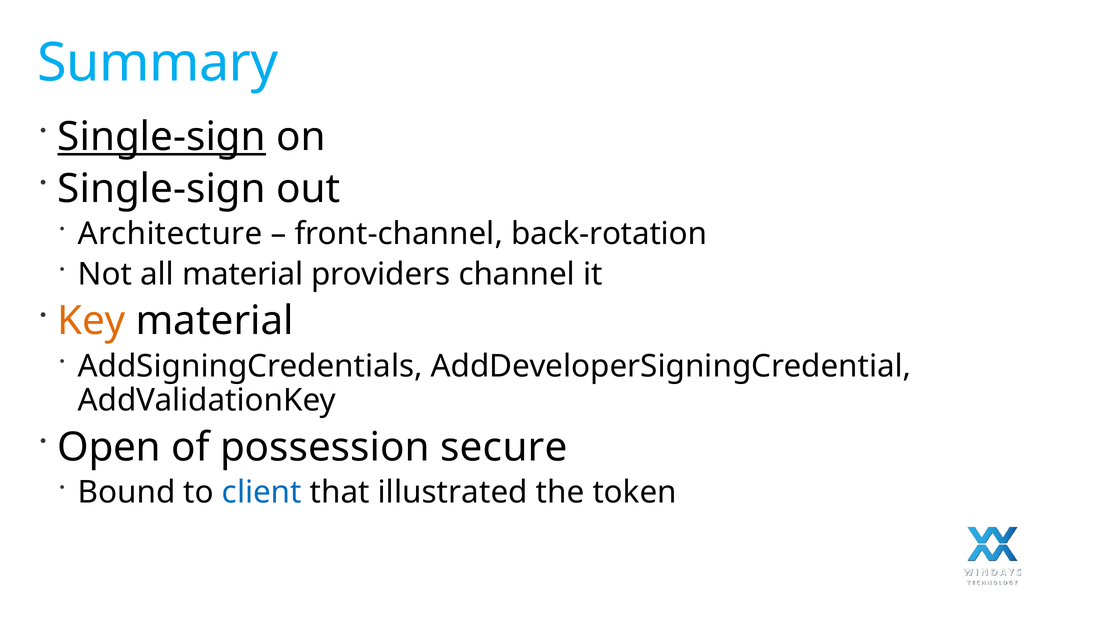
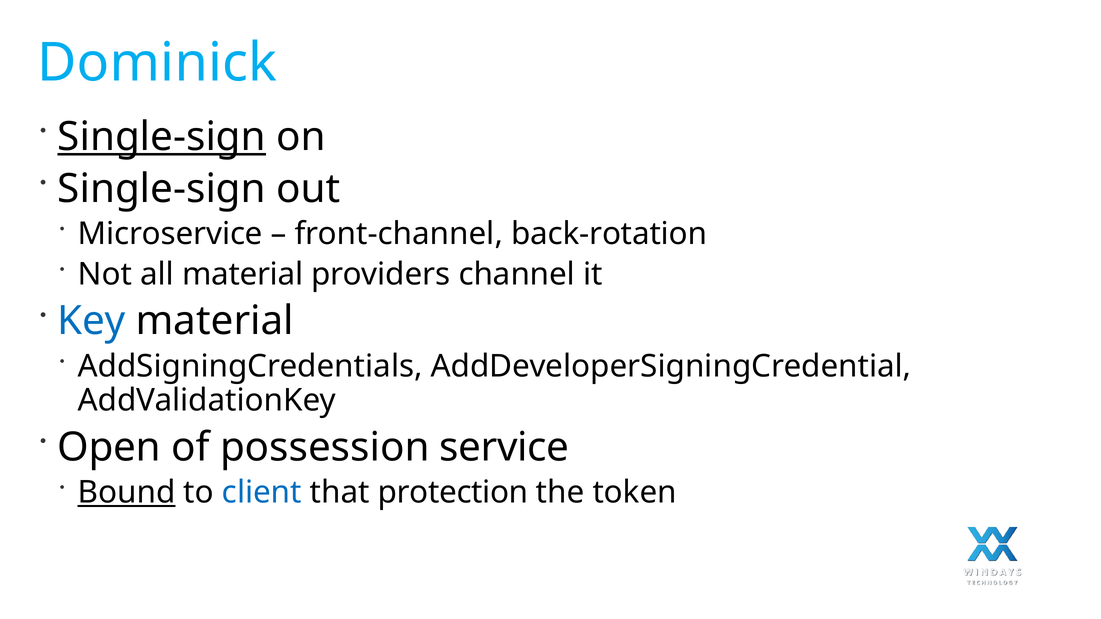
Summary: Summary -> Dominick (157, 63)
Architecture: Architecture -> Microservice (170, 234)
Key colour: orange -> blue (91, 321)
secure: secure -> service (504, 447)
Bound underline: none -> present (127, 493)
illustrated: illustrated -> protection (453, 493)
